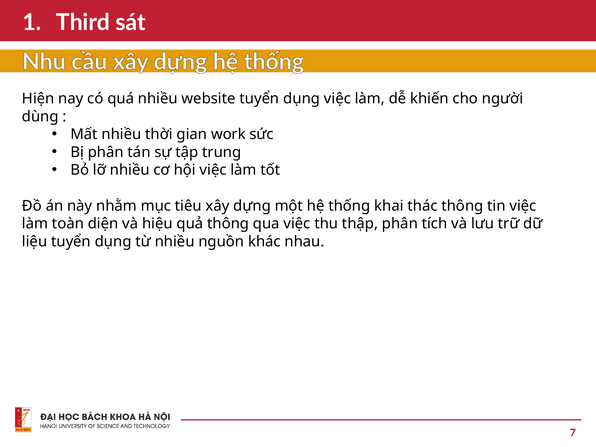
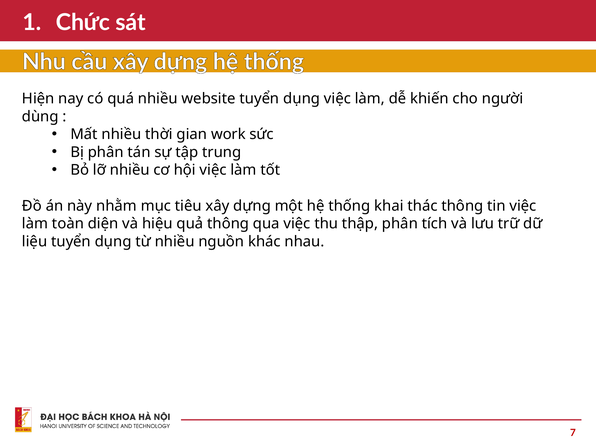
Third: Third -> Chức (83, 23)
